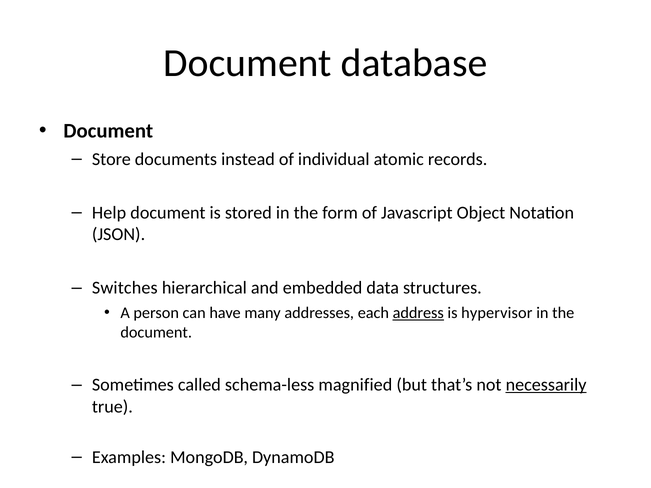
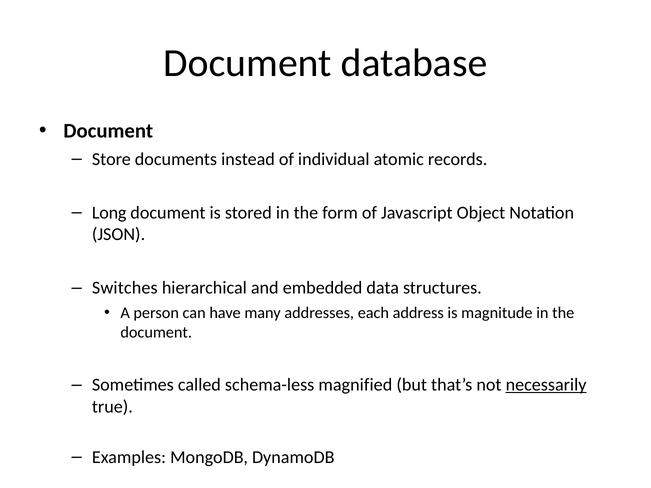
Help: Help -> Long (109, 213)
address underline: present -> none (418, 313)
hypervisor: hypervisor -> magnitude (497, 313)
